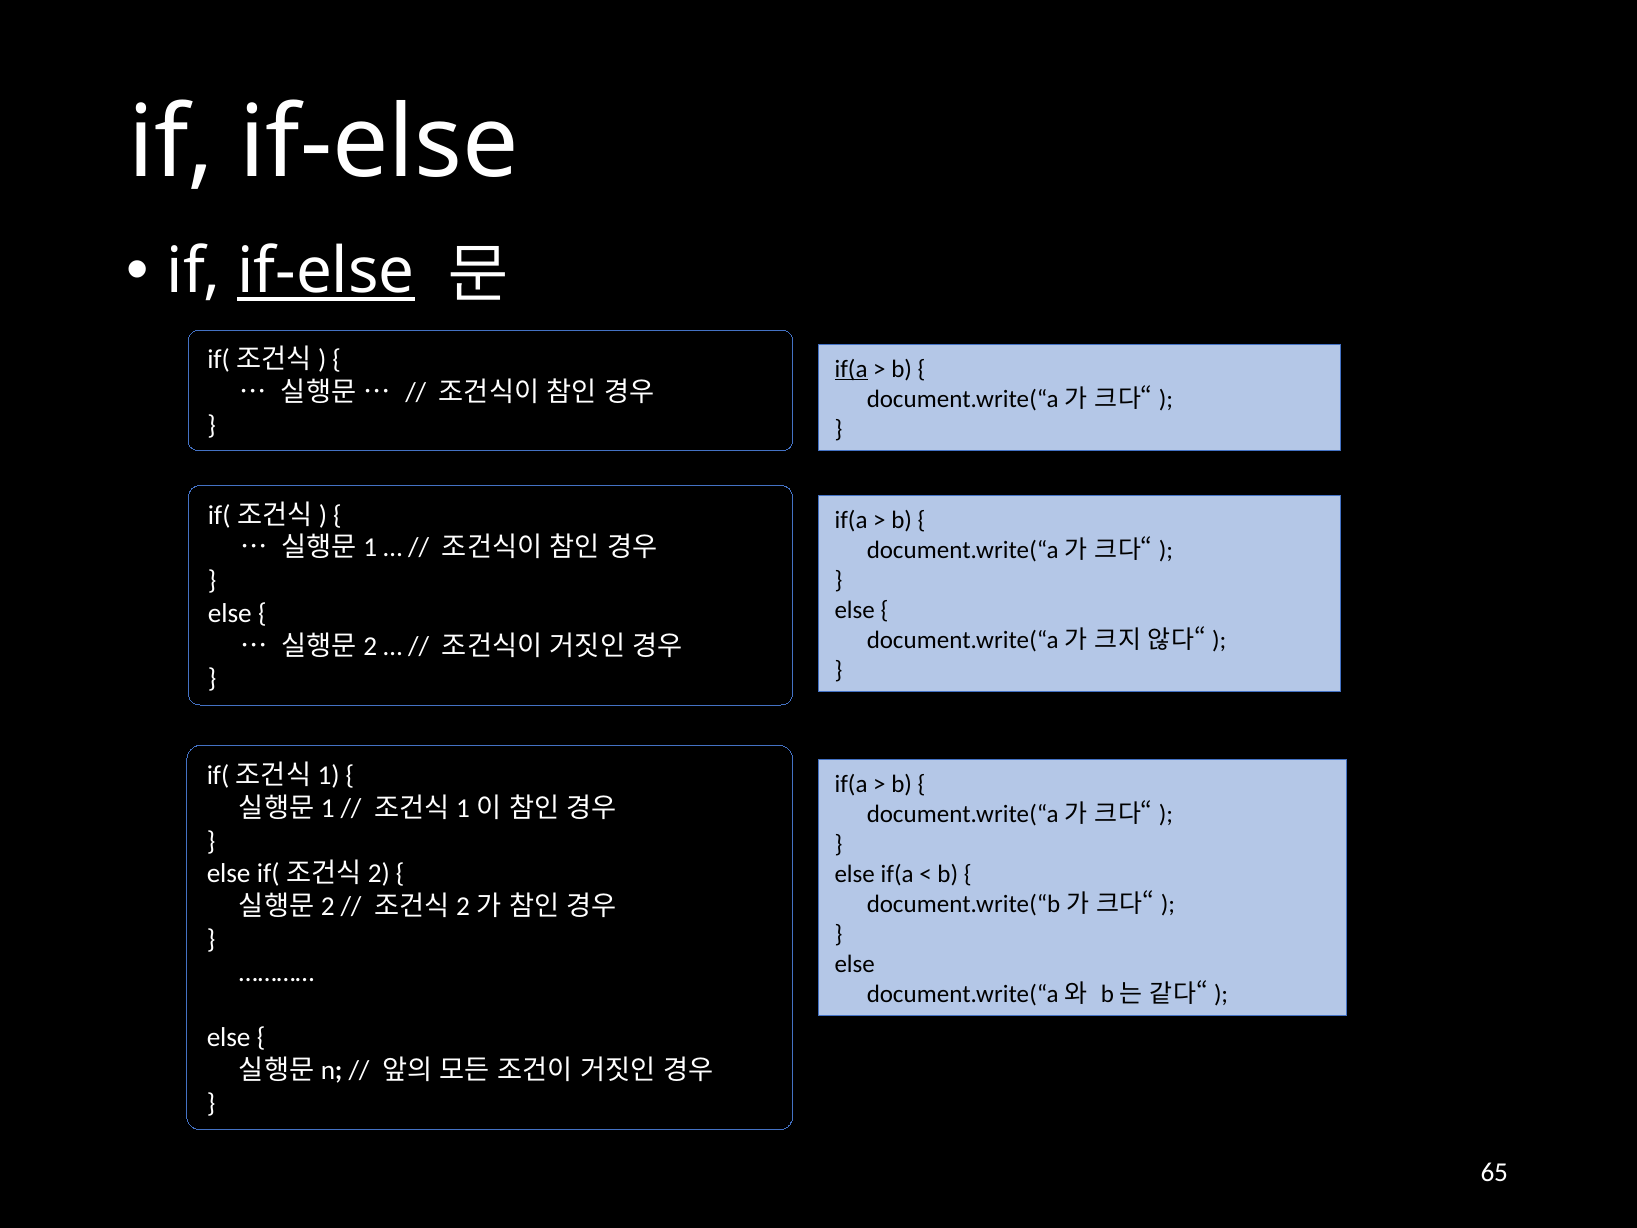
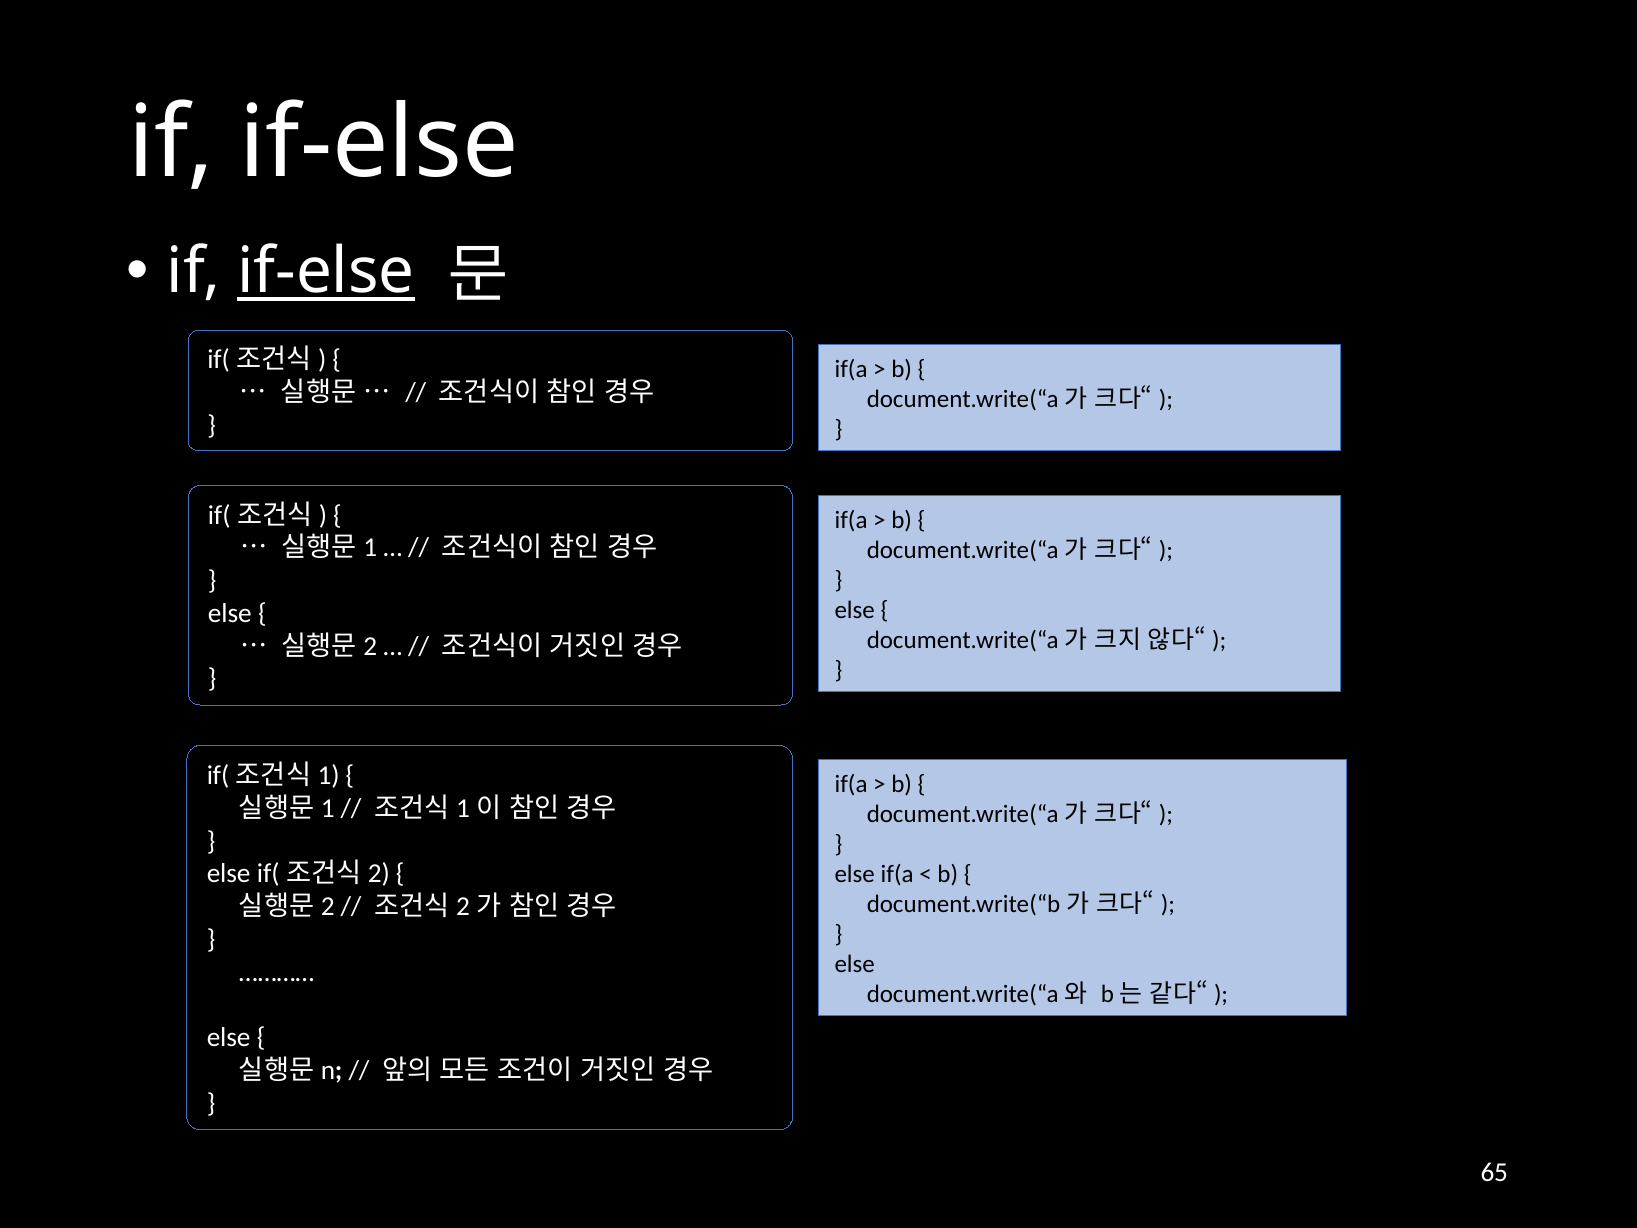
if(a underline: present -> none (851, 369)
